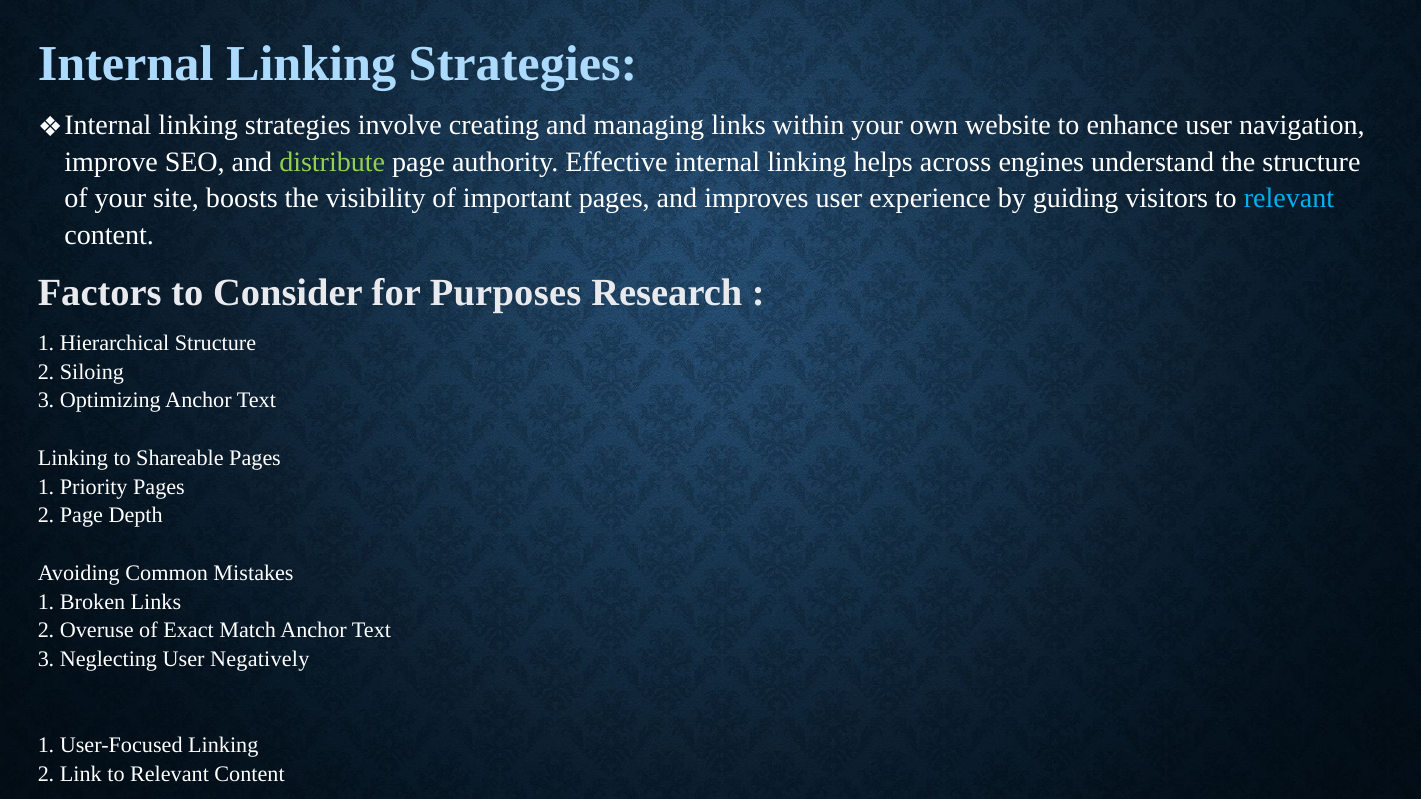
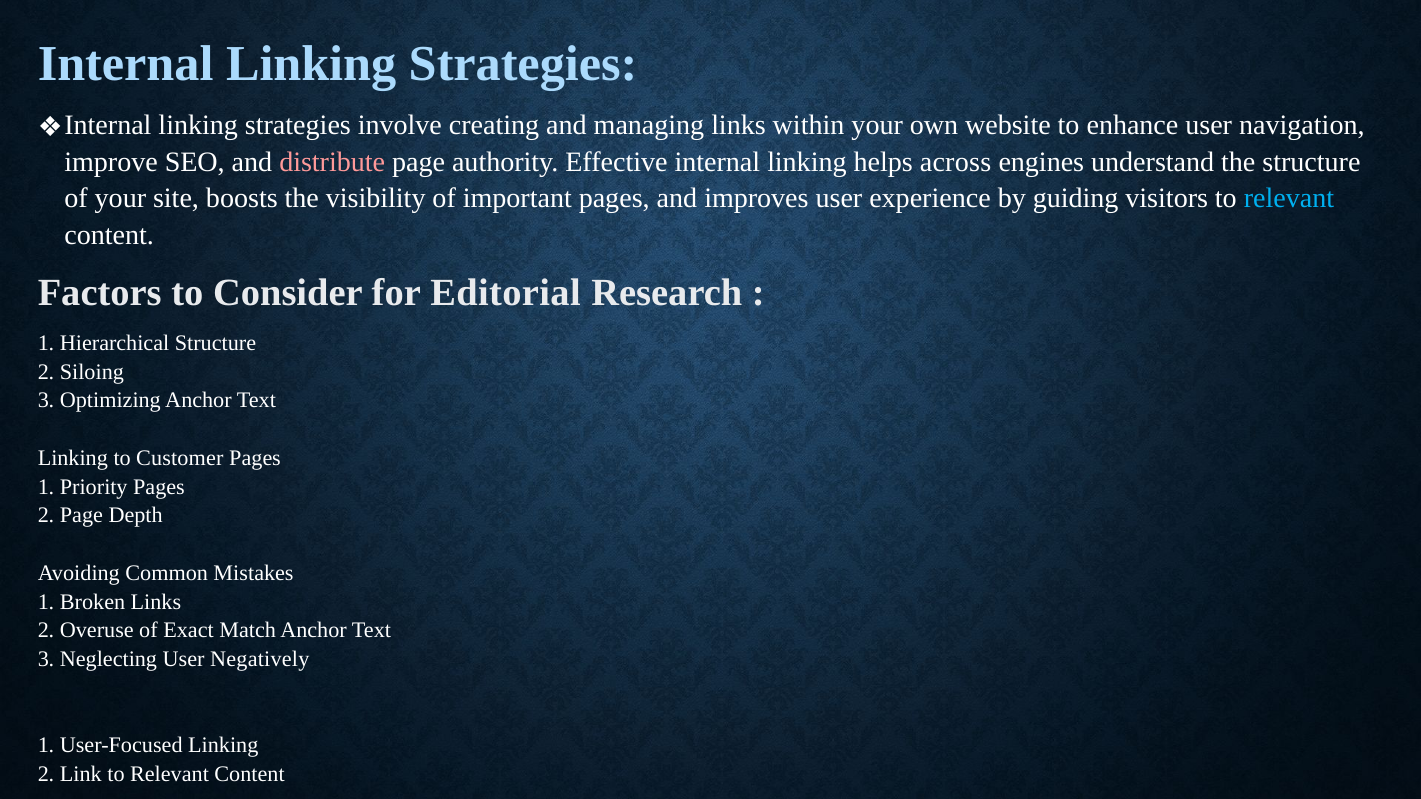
distribute colour: light green -> pink (332, 162)
Purposes: Purposes -> Editorial (505, 293)
Shareable: Shareable -> Customer (180, 458)
